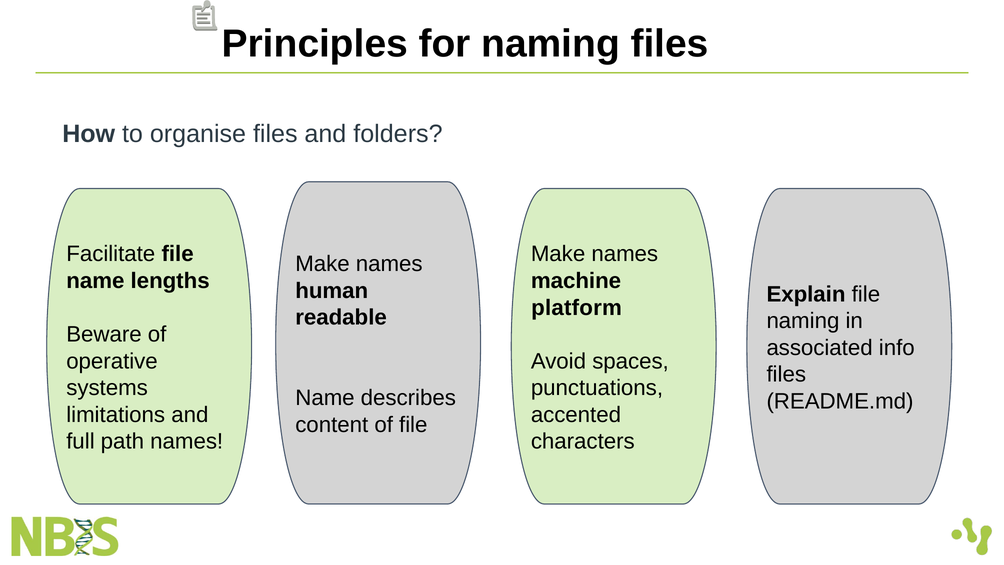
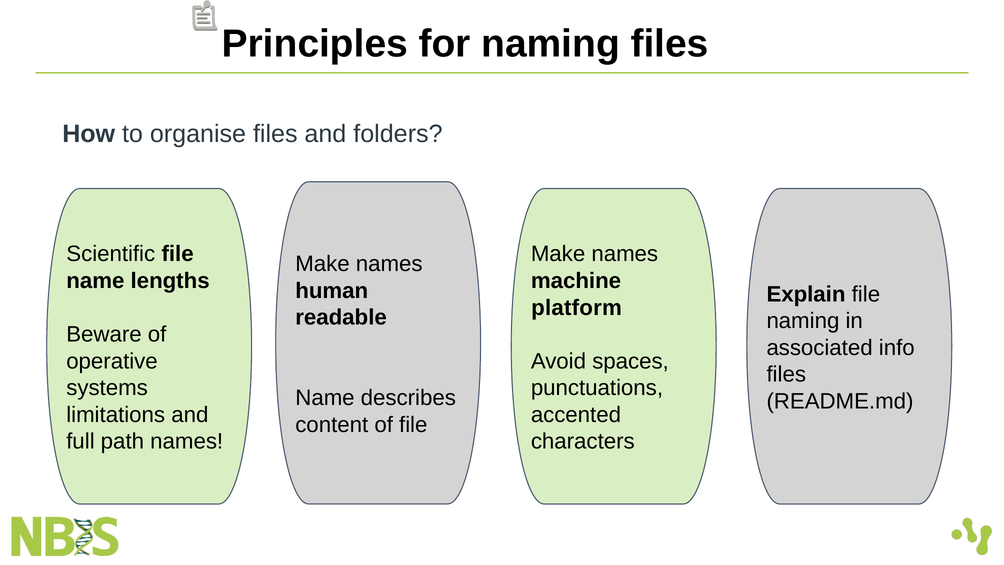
Facilitate: Facilitate -> Scientific (111, 254)
